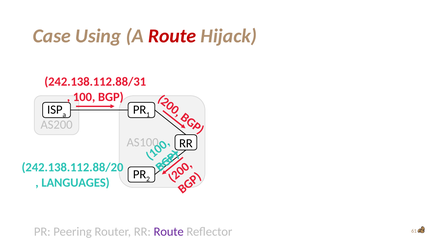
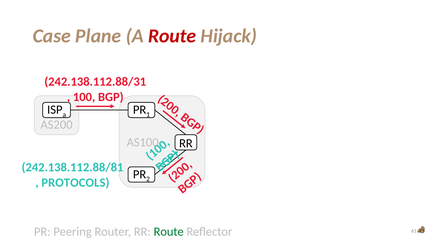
Using: Using -> Plane (98, 36)
242.138.112.88/20: 242.138.112.88/20 -> 242.138.112.88/81 (72, 167)
LANGUAGES: LANGUAGES -> PROTOCOLS (75, 182)
Route colour: purple -> green (169, 232)
